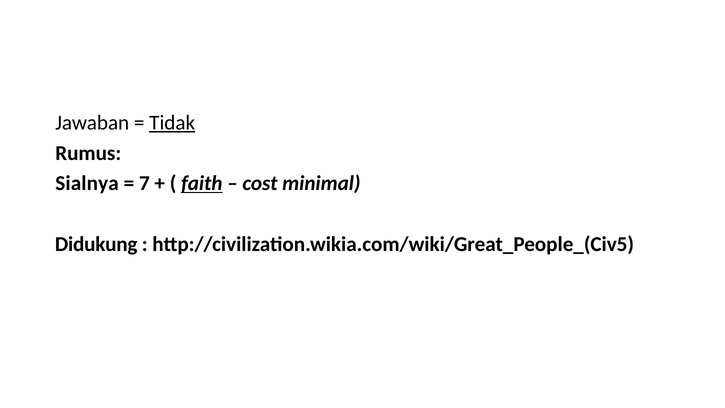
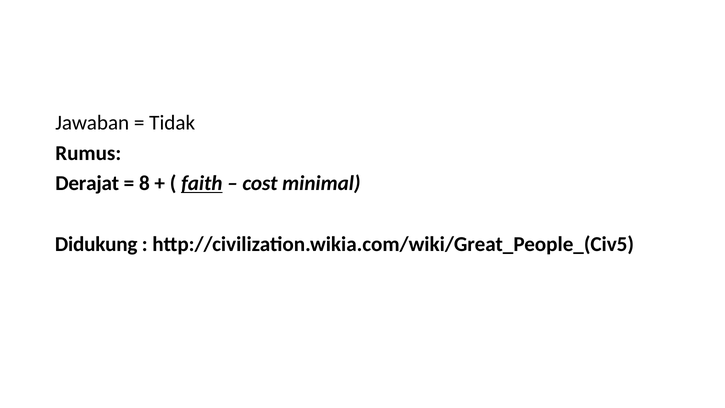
Tidak underline: present -> none (172, 123)
Sialnya: Sialnya -> Derajat (87, 183)
7: 7 -> 8 (144, 183)
